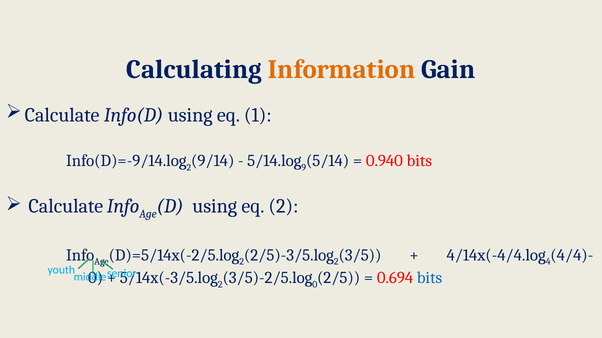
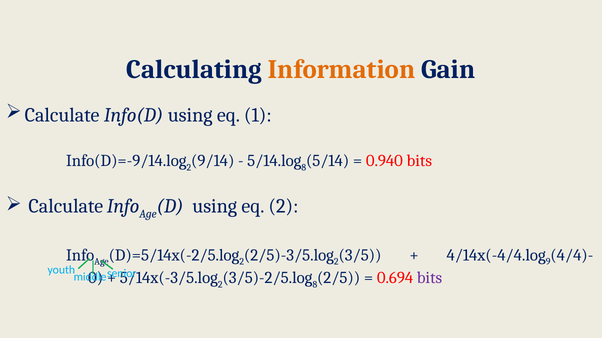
9: 9 -> 8 (304, 168)
4: 4 -> 9 (548, 262)
0: 0 -> 8 (315, 285)
bits colour: blue -> purple (429, 278)
